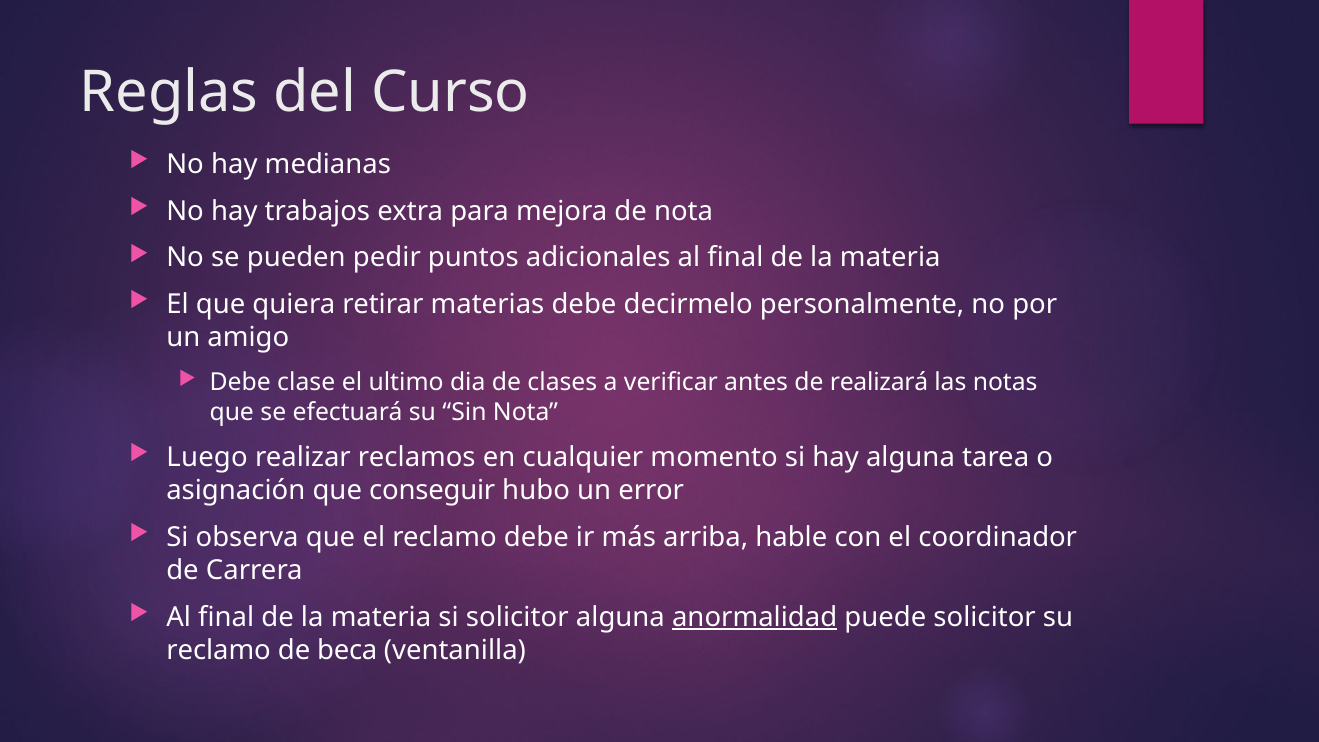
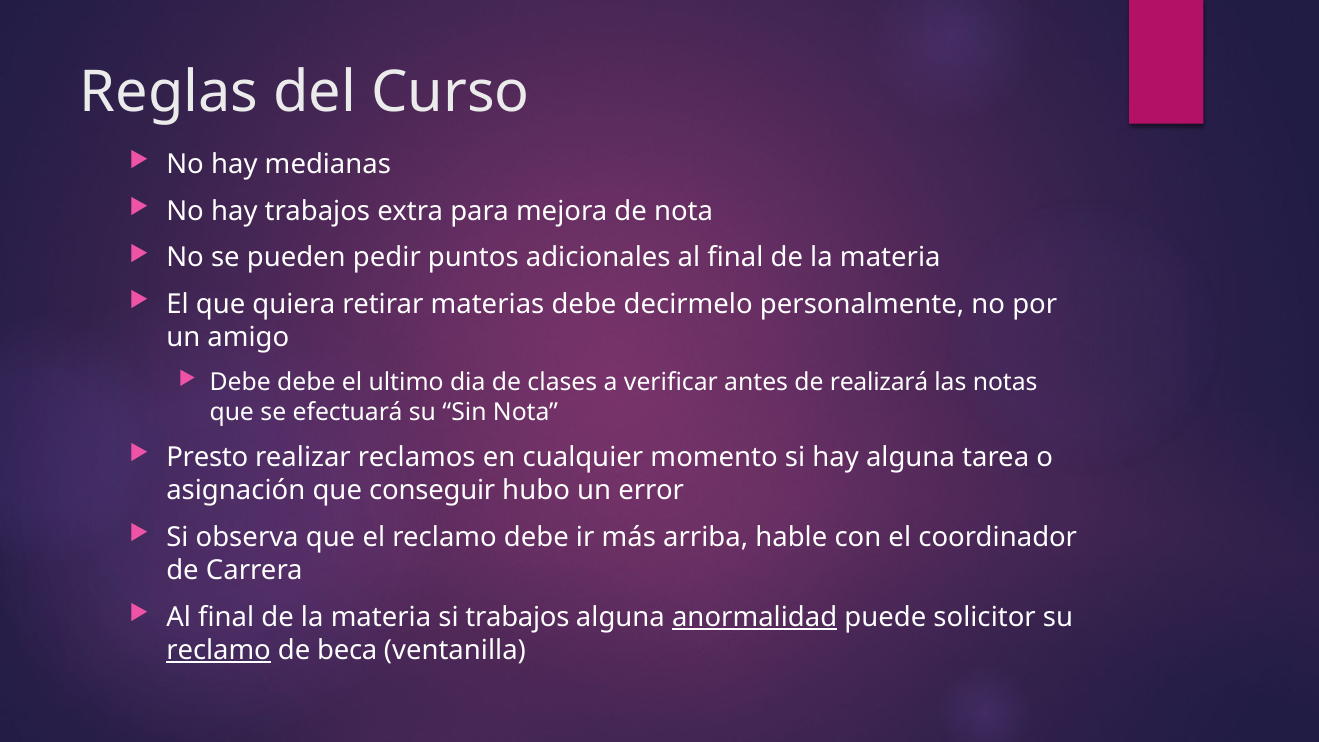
Debe clase: clase -> debe (306, 382)
Luego: Luego -> Presto (207, 457)
si solicitor: solicitor -> trabajos (517, 617)
reclamo underline: none -> present (219, 650)
